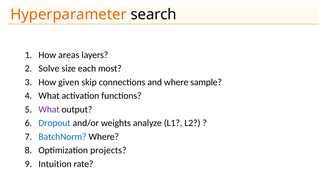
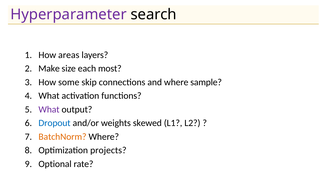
Hyperparameter colour: orange -> purple (69, 15)
Solve: Solve -> Make (49, 69)
given: given -> some (69, 82)
analyze: analyze -> skewed (147, 123)
BatchNorm colour: blue -> orange (62, 137)
Intuition: Intuition -> Optional (55, 164)
